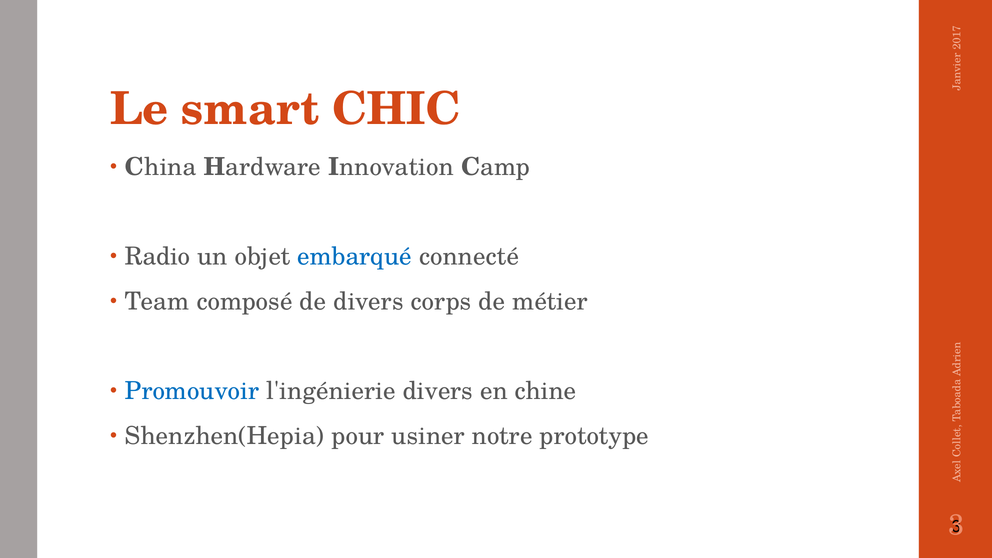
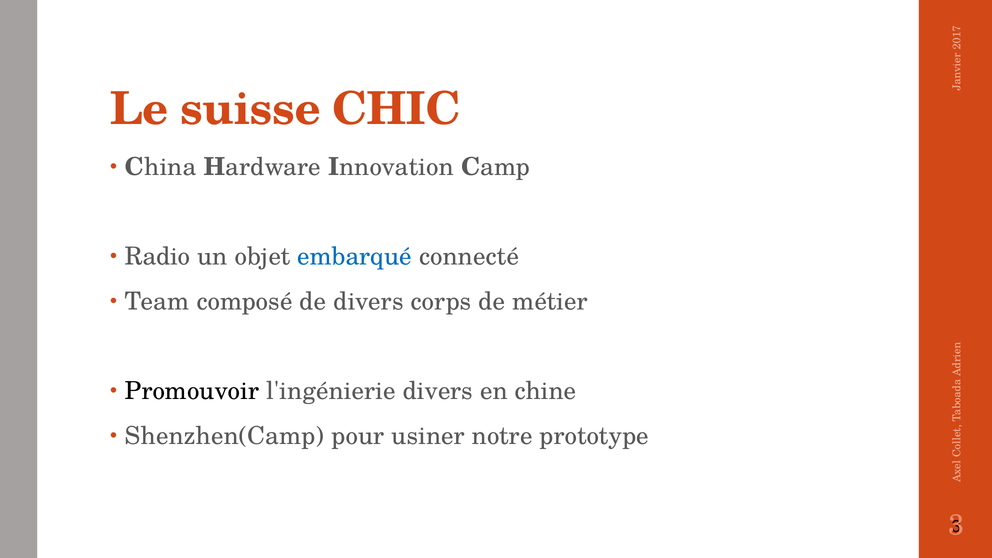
smart: smart -> suisse (251, 109)
Promouvoir colour: blue -> black (192, 391)
Shenzhen(Hepia: Shenzhen(Hepia -> Shenzhen(Camp (225, 436)
